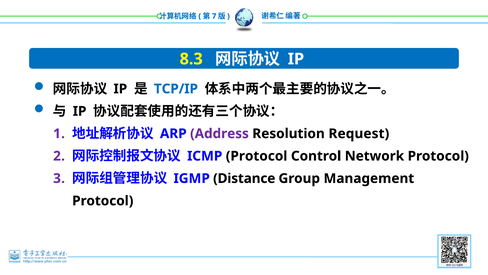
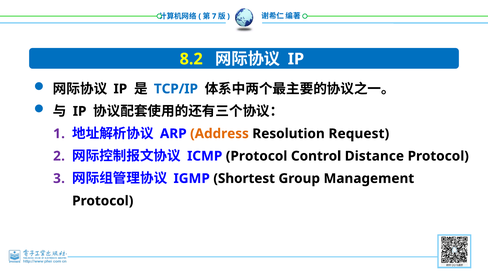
8.3: 8.3 -> 8.2 (191, 59)
Address colour: purple -> orange (219, 133)
Network: Network -> Distance (374, 156)
Distance: Distance -> Shortest (244, 178)
